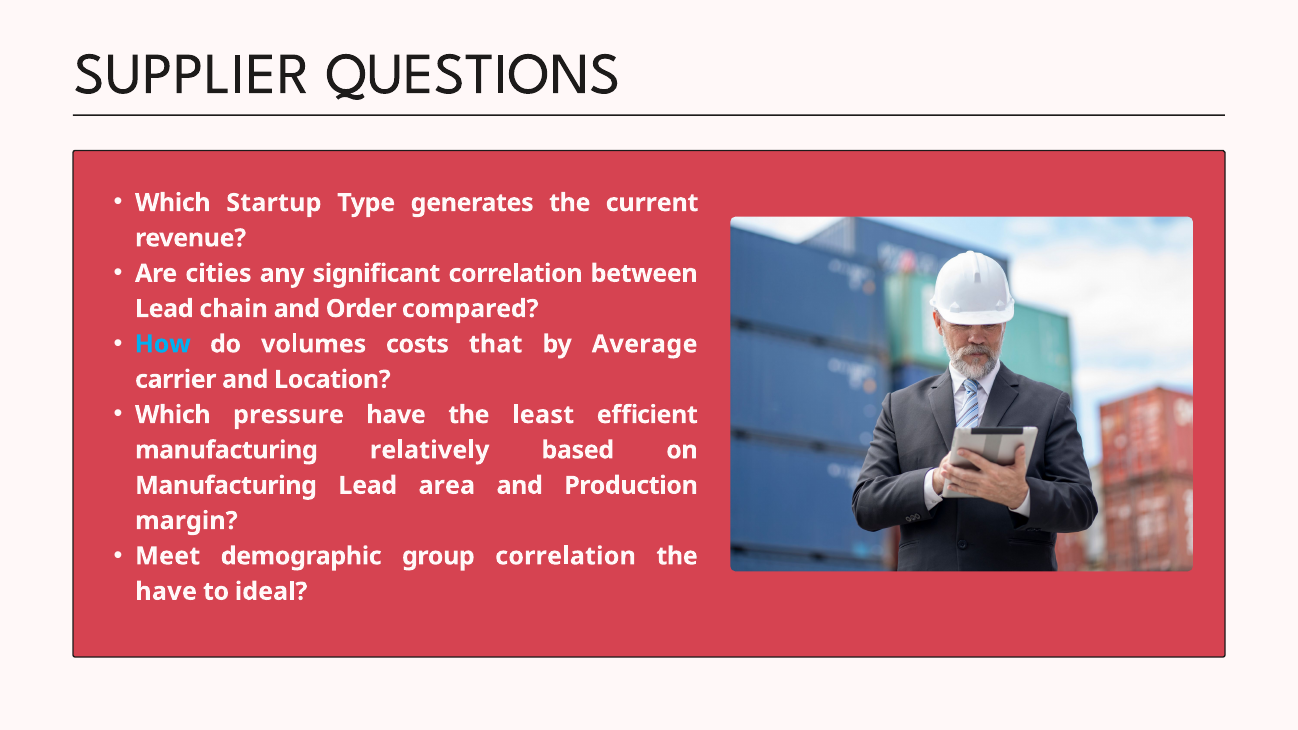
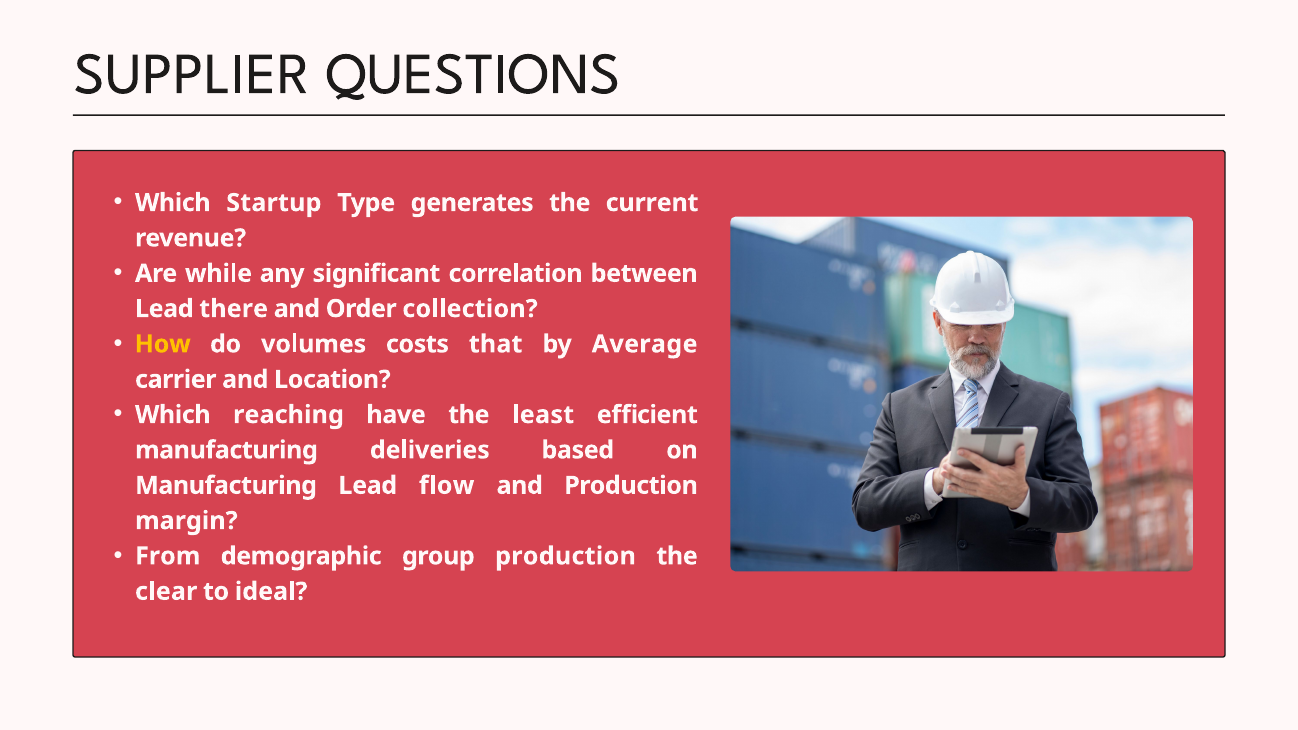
cities: cities -> while (219, 274)
chain: chain -> there (234, 309)
compared: compared -> collection (470, 309)
How colour: light blue -> yellow (163, 344)
pressure: pressure -> reaching (289, 415)
relatively: relatively -> deliveries (430, 450)
area: area -> flow (447, 486)
Meet: Meet -> From (168, 556)
group correlation: correlation -> production (566, 556)
have: have -> clear (166, 592)
